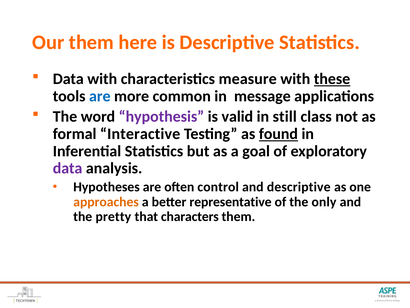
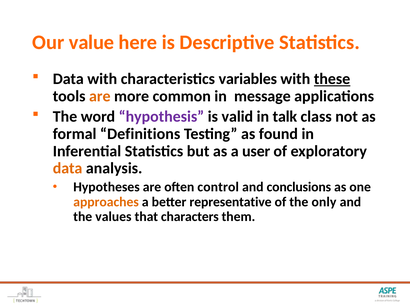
Our them: them -> value (92, 42)
measure: measure -> variables (248, 79)
are colour: blue -> orange (100, 96)
still: still -> talk (285, 116)
Interactive: Interactive -> Definitions (140, 134)
found underline: present -> none (278, 134)
goal: goal -> user (256, 151)
data colour: purple -> orange (68, 168)
and descriptive: descriptive -> conclusions (299, 187)
pretty: pretty -> values (113, 216)
